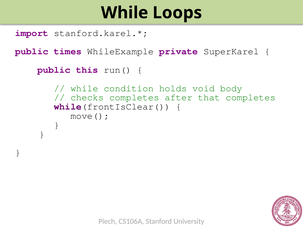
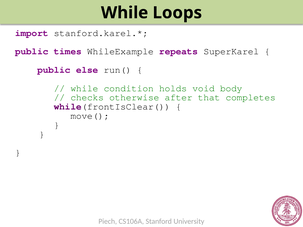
private: private -> repeats (179, 51)
this: this -> else (87, 70)
checks completes: completes -> otherwise (134, 98)
